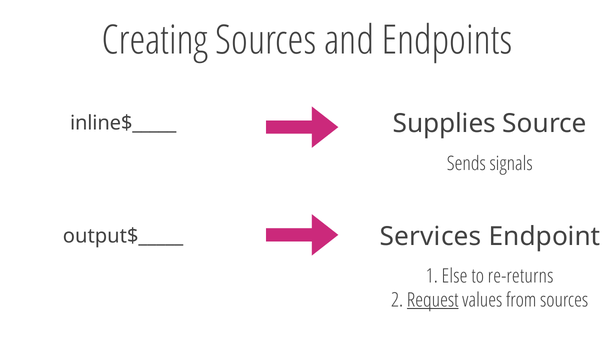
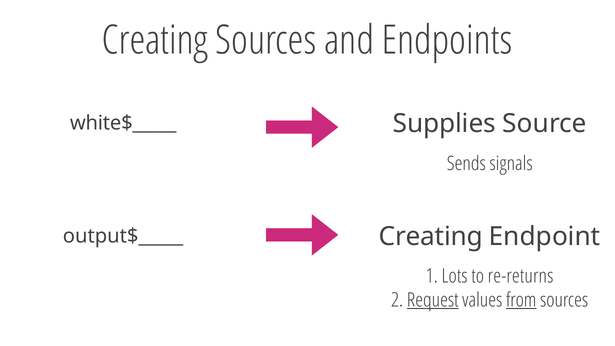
inline$_____: inline$_____ -> white$_____ (123, 123)
Services: Services -> Creating (431, 237)
Else: Else -> Lots (455, 276)
from underline: none -> present (521, 300)
